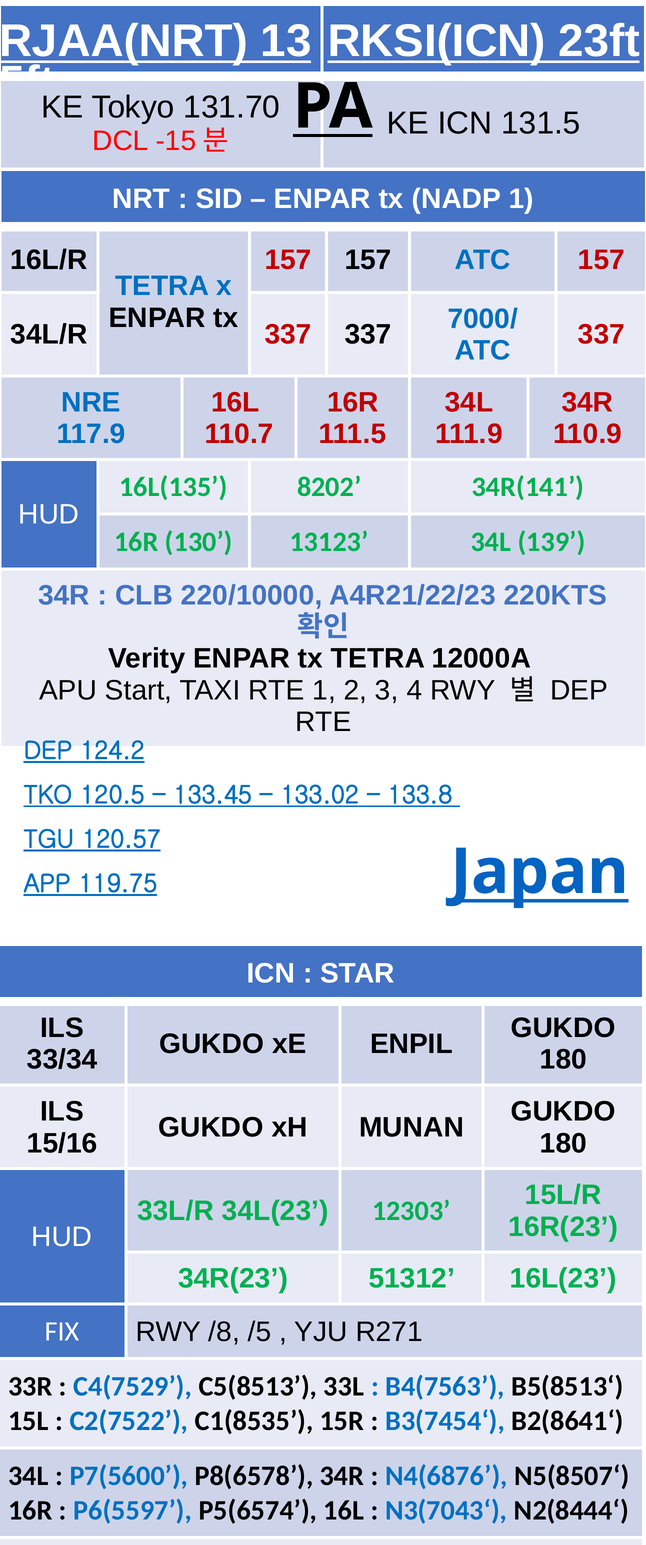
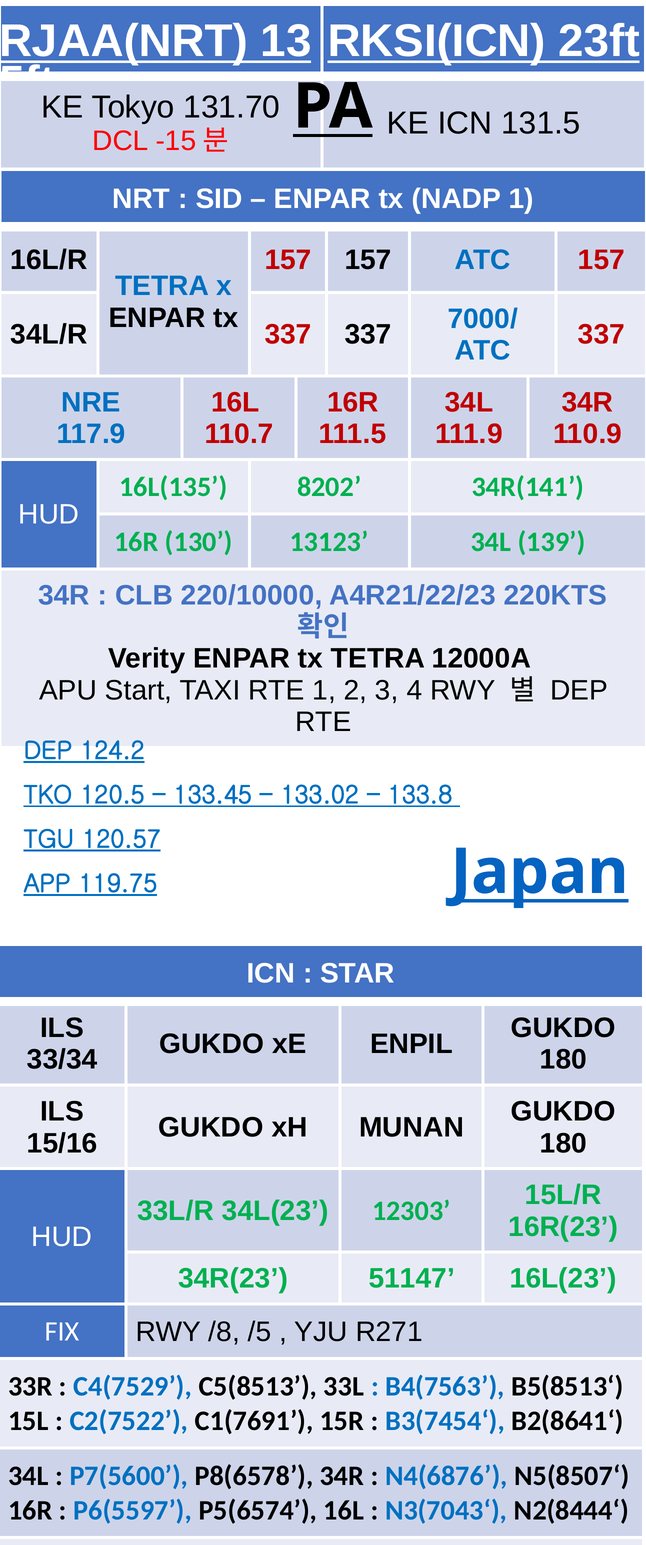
51312: 51312 -> 51147 (412, 1279)
C1(8535: C1(8535 -> C1(7691 (254, 1422)
